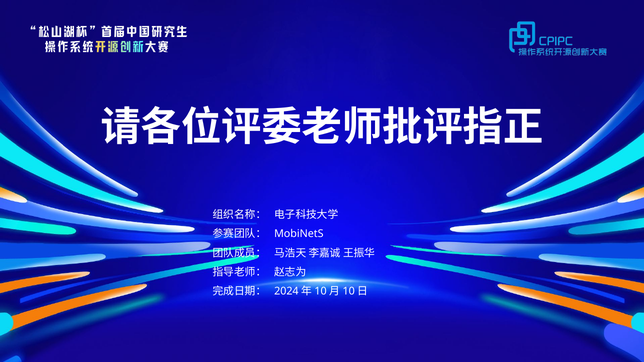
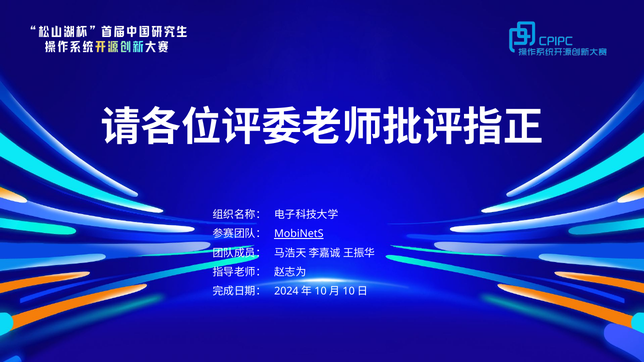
MobiNetS underline: none -> present (299, 234)
